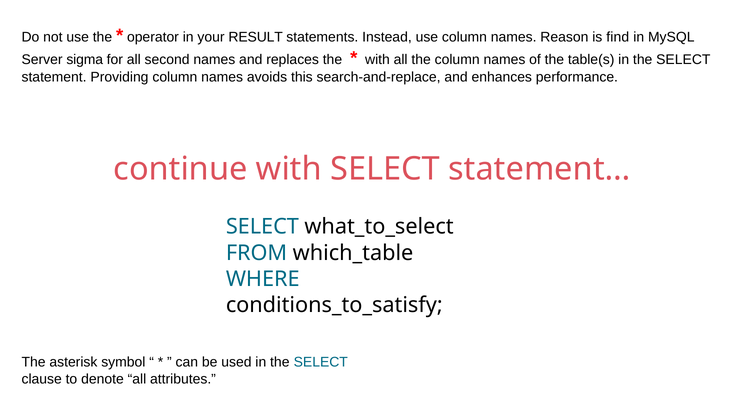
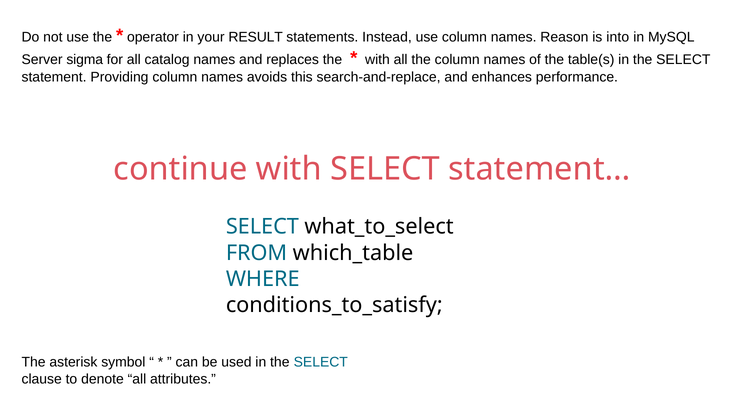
find: find -> into (618, 37)
second: second -> catalog (167, 59)
